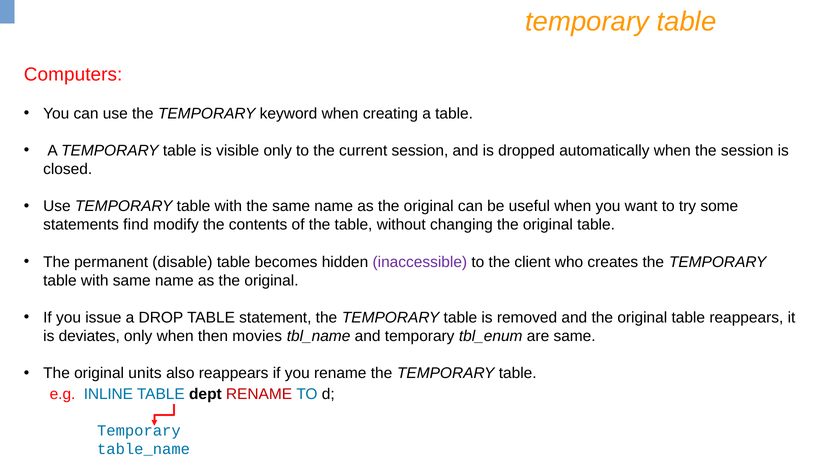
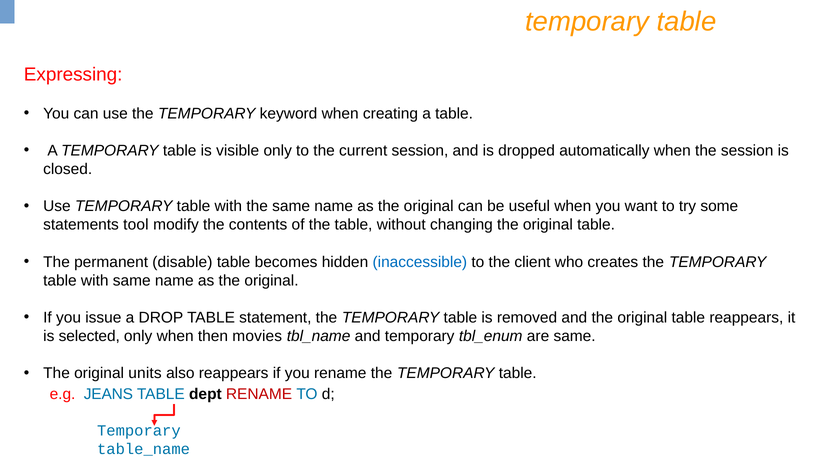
Computers: Computers -> Expressing (73, 75)
find: find -> tool (136, 225)
inaccessible colour: purple -> blue (420, 262)
deviates: deviates -> selected (89, 337)
INLINE: INLINE -> JEANS (108, 394)
